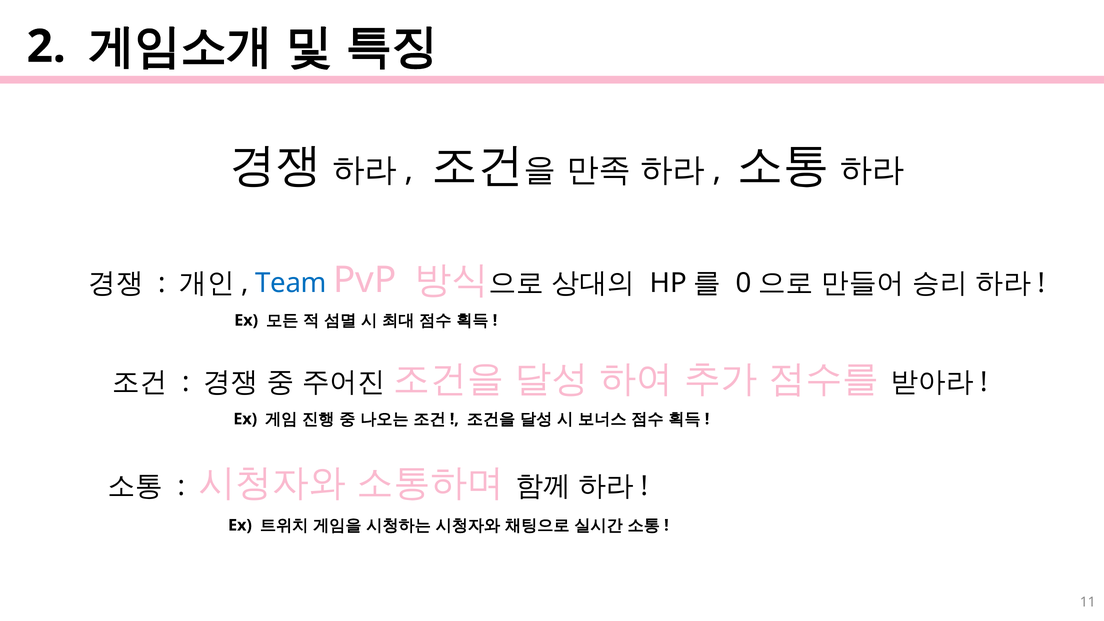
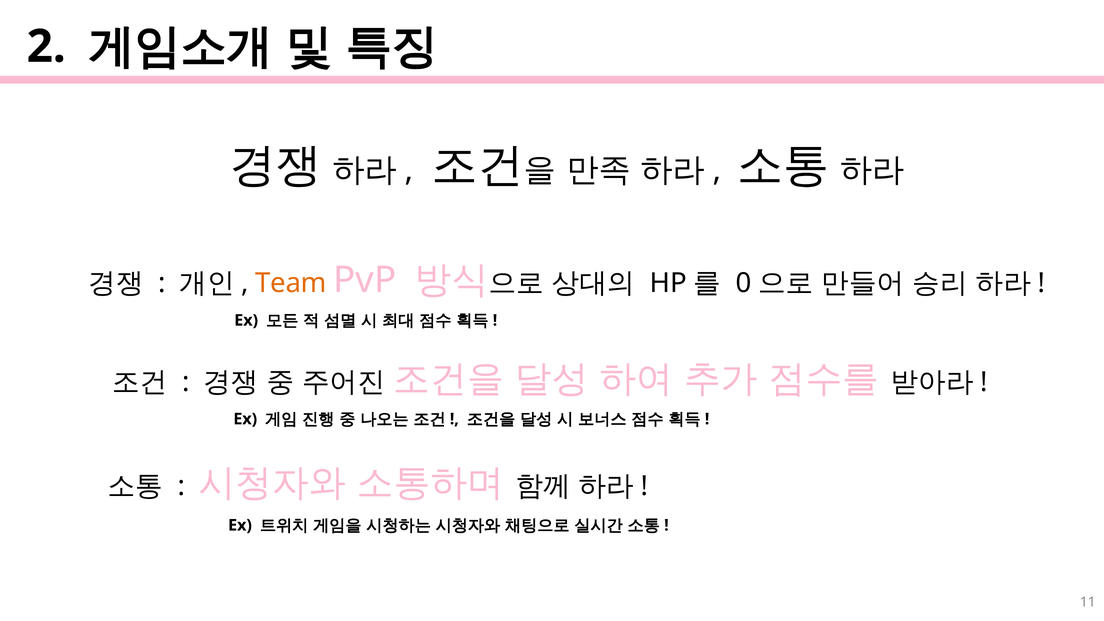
Team colour: blue -> orange (291, 283)
